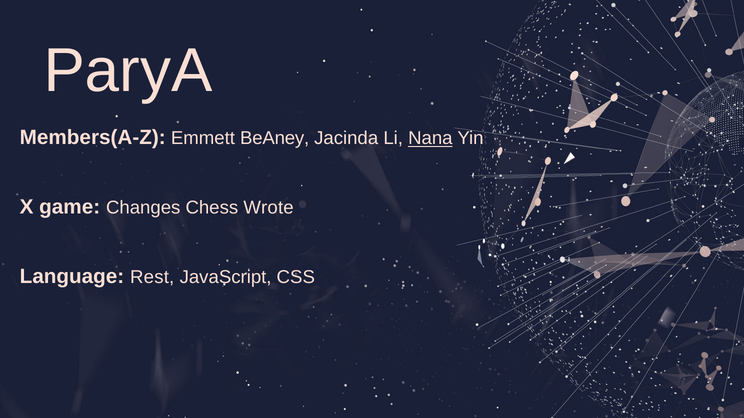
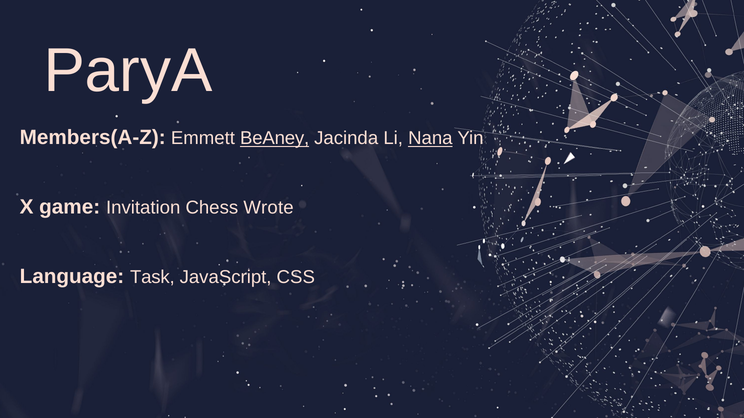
BeAney underline: none -> present (275, 139)
Changes: Changes -> Invitation (143, 208)
Rest: Rest -> Task (152, 277)
